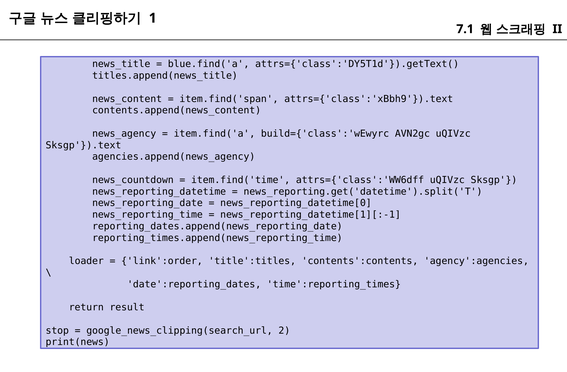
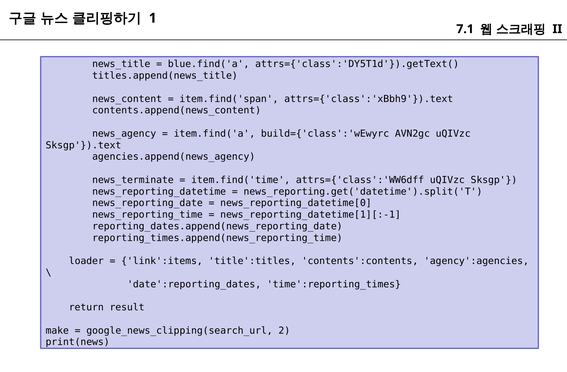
news_countdown: news_countdown -> news_terminate (133, 180)
link':order: link':order -> link':items (162, 261)
stop: stop -> make (57, 331)
